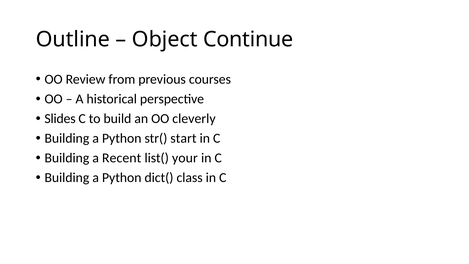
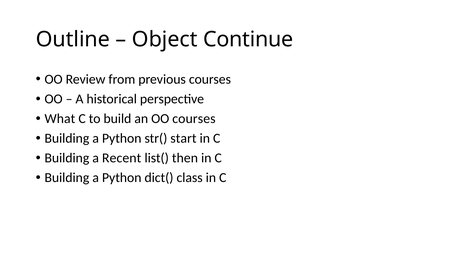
Slides: Slides -> What (60, 119)
OO cleverly: cleverly -> courses (194, 119)
your: your -> then (185, 158)
